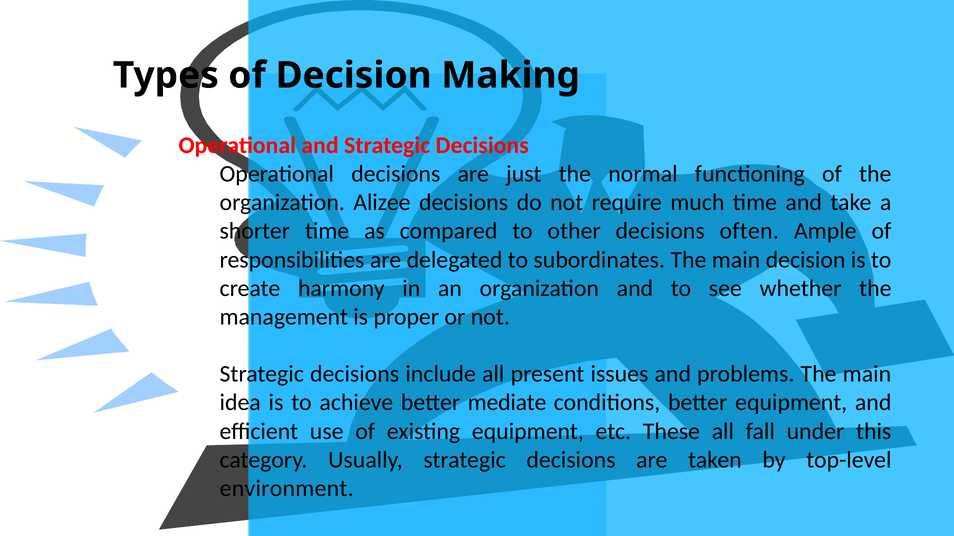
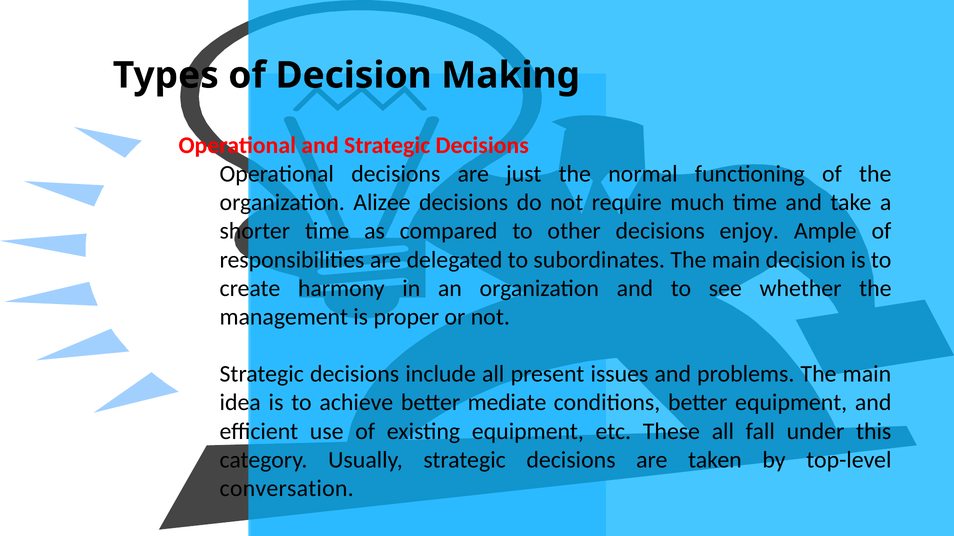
often: often -> enjoy (749, 231)
environment: environment -> conversation (287, 489)
